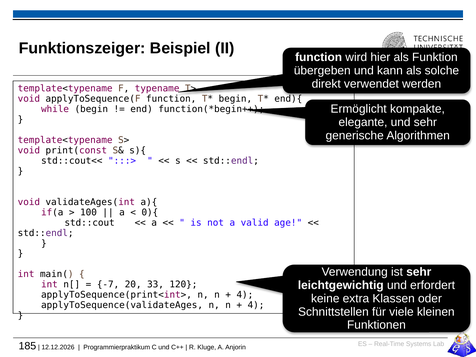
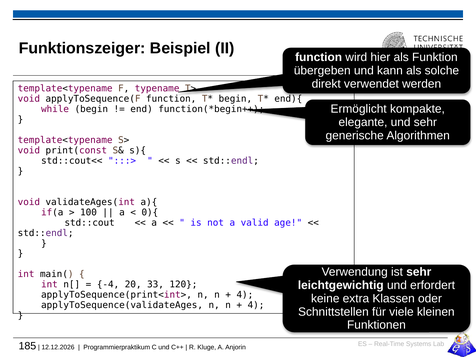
-7: -7 -> -4 (108, 285)
